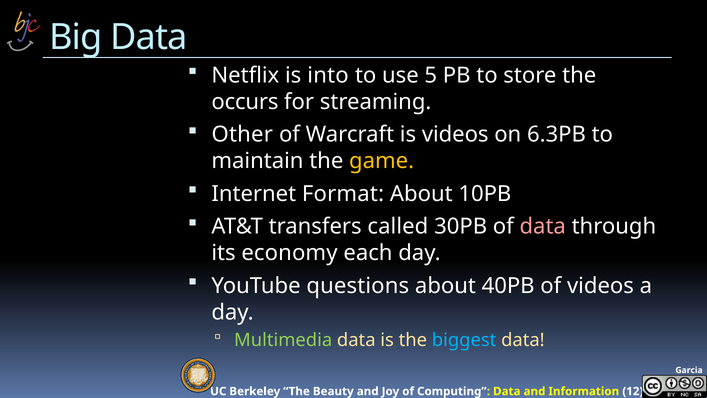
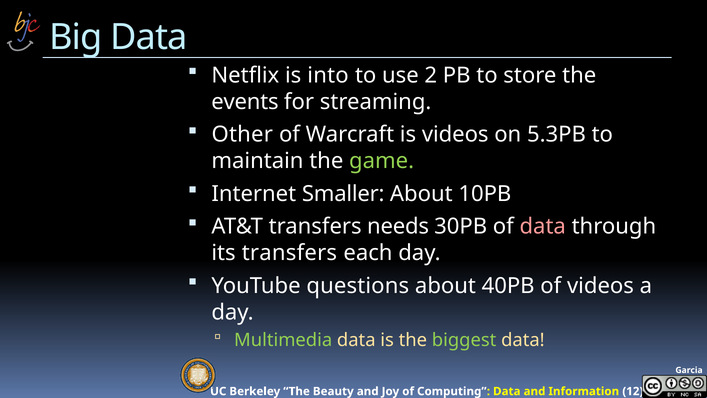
5: 5 -> 2 (431, 75)
occurs: occurs -> events (245, 102)
6.3PB: 6.3PB -> 5.3PB (556, 135)
game colour: yellow -> light green (382, 161)
Format: Format -> Smaller (343, 194)
called: called -> needs (398, 226)
its economy: economy -> transfers (289, 253)
biggest colour: light blue -> light green (464, 340)
